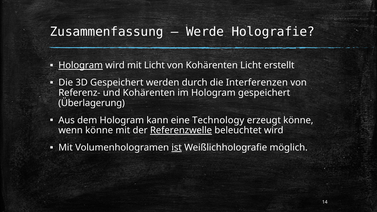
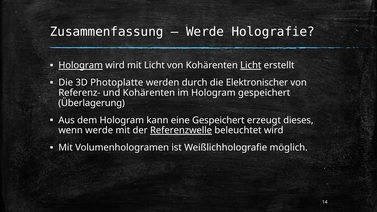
Licht underline: none -> present (251, 65)
3D Gespeichert: Gespeichert -> Photoplatte (117, 83)
Interferenzen: Interferenzen -> Elektronischer (257, 83)
eine Technology: Technology -> Gespeichert (218, 120)
erzeugt könne: könne -> dieses (298, 120)
wenn könne: könne -> werde (99, 130)
ist underline: present -> none (177, 148)
